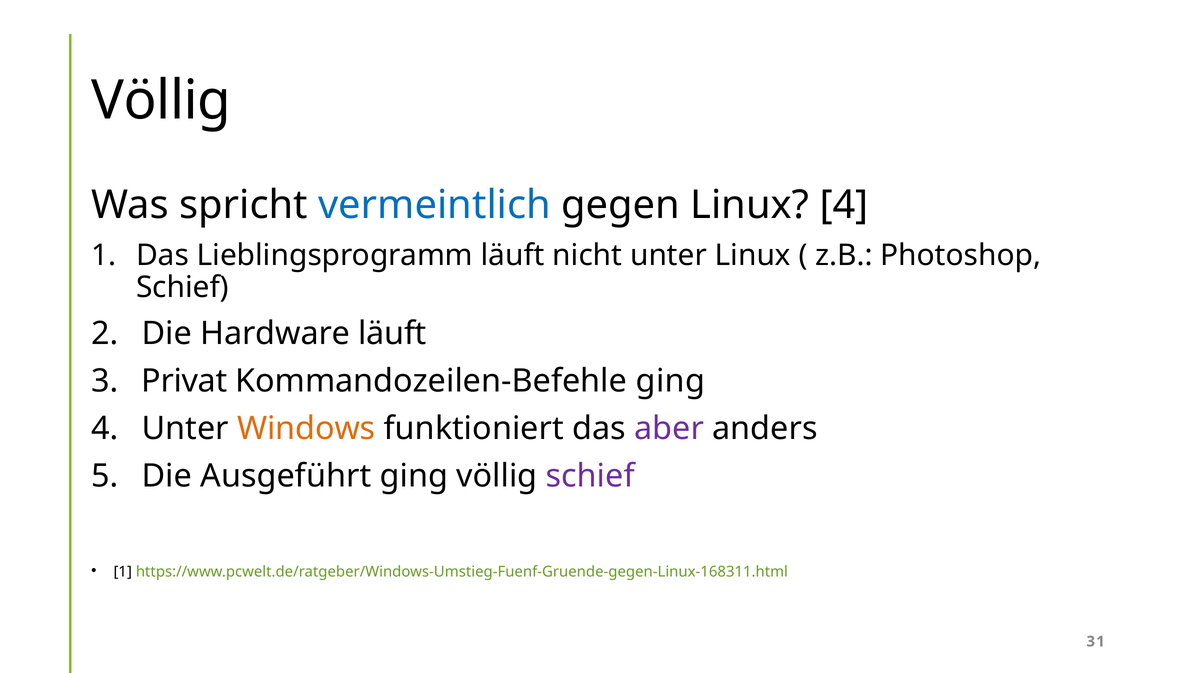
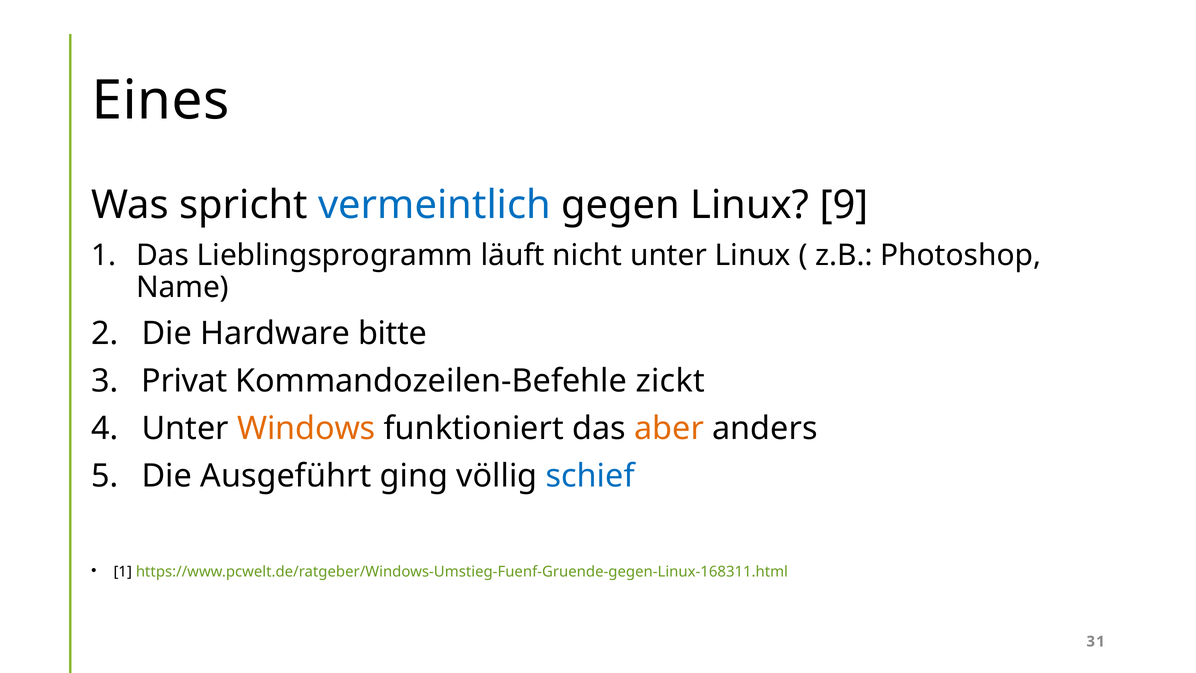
Völlig: Völlig -> Eines (161, 100)
Linux 4: 4 -> 9 (844, 205)
Schief: Schief -> Name (182, 287)
Hardware läuft: läuft -> bitte (392, 333)
Kommandozeilen-Befehle ging: ging -> zickt (670, 381)
aber colour: purple -> orange (669, 429)
schief colour: purple -> blue (590, 476)
